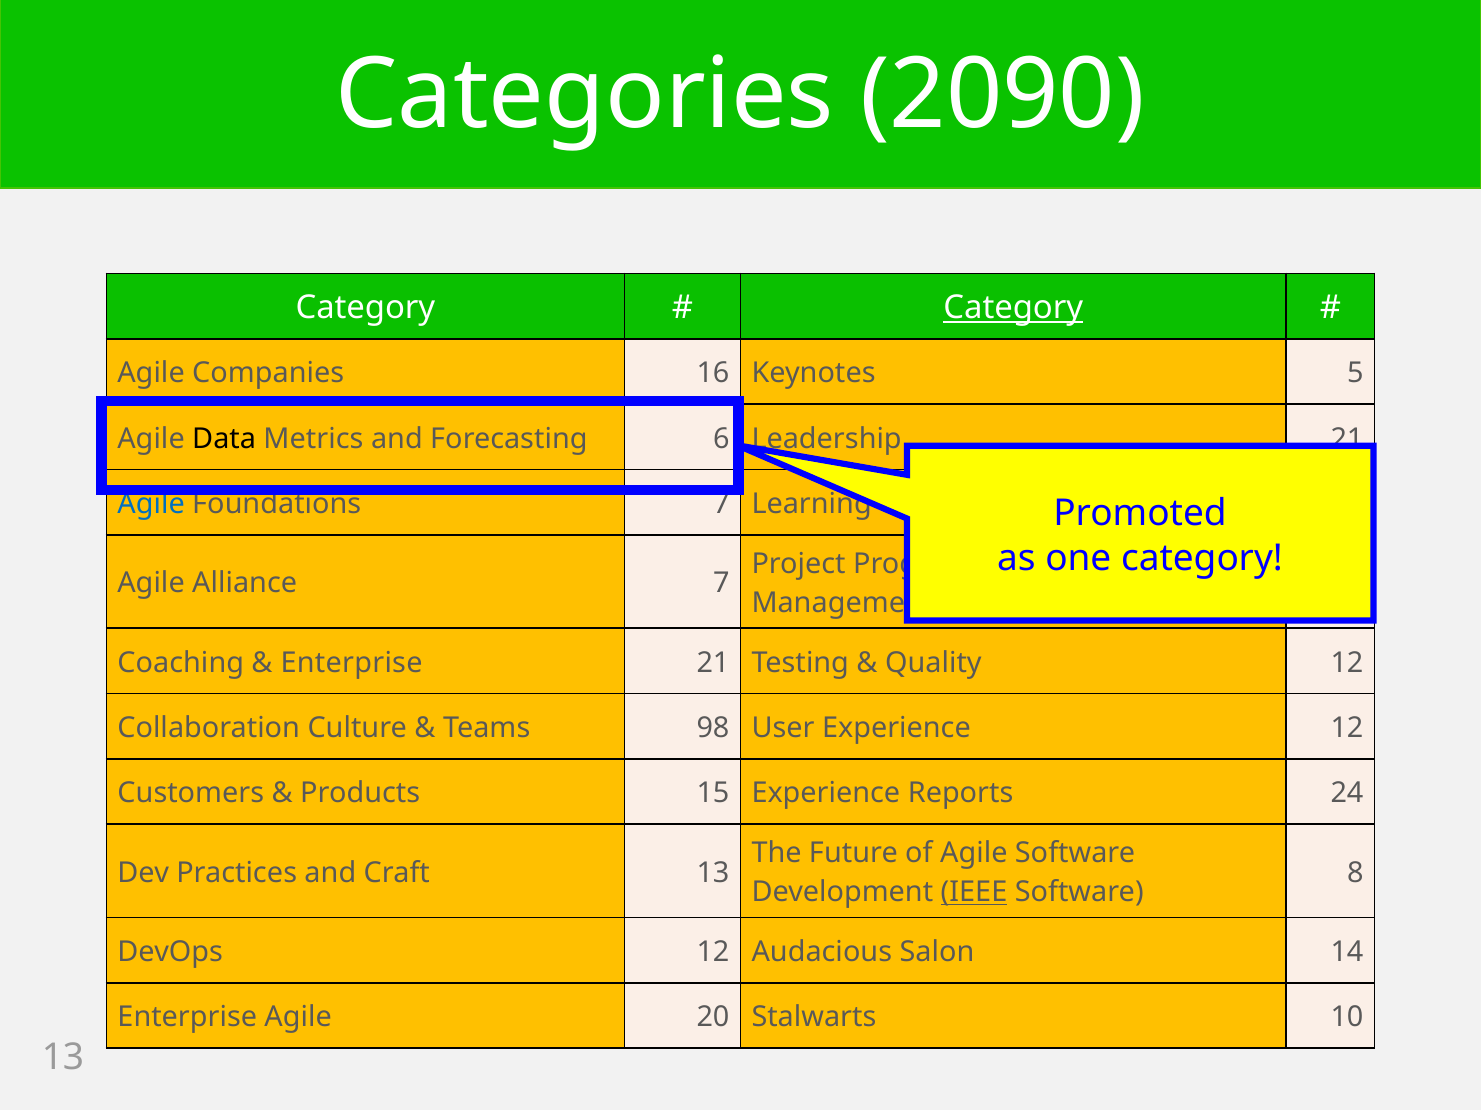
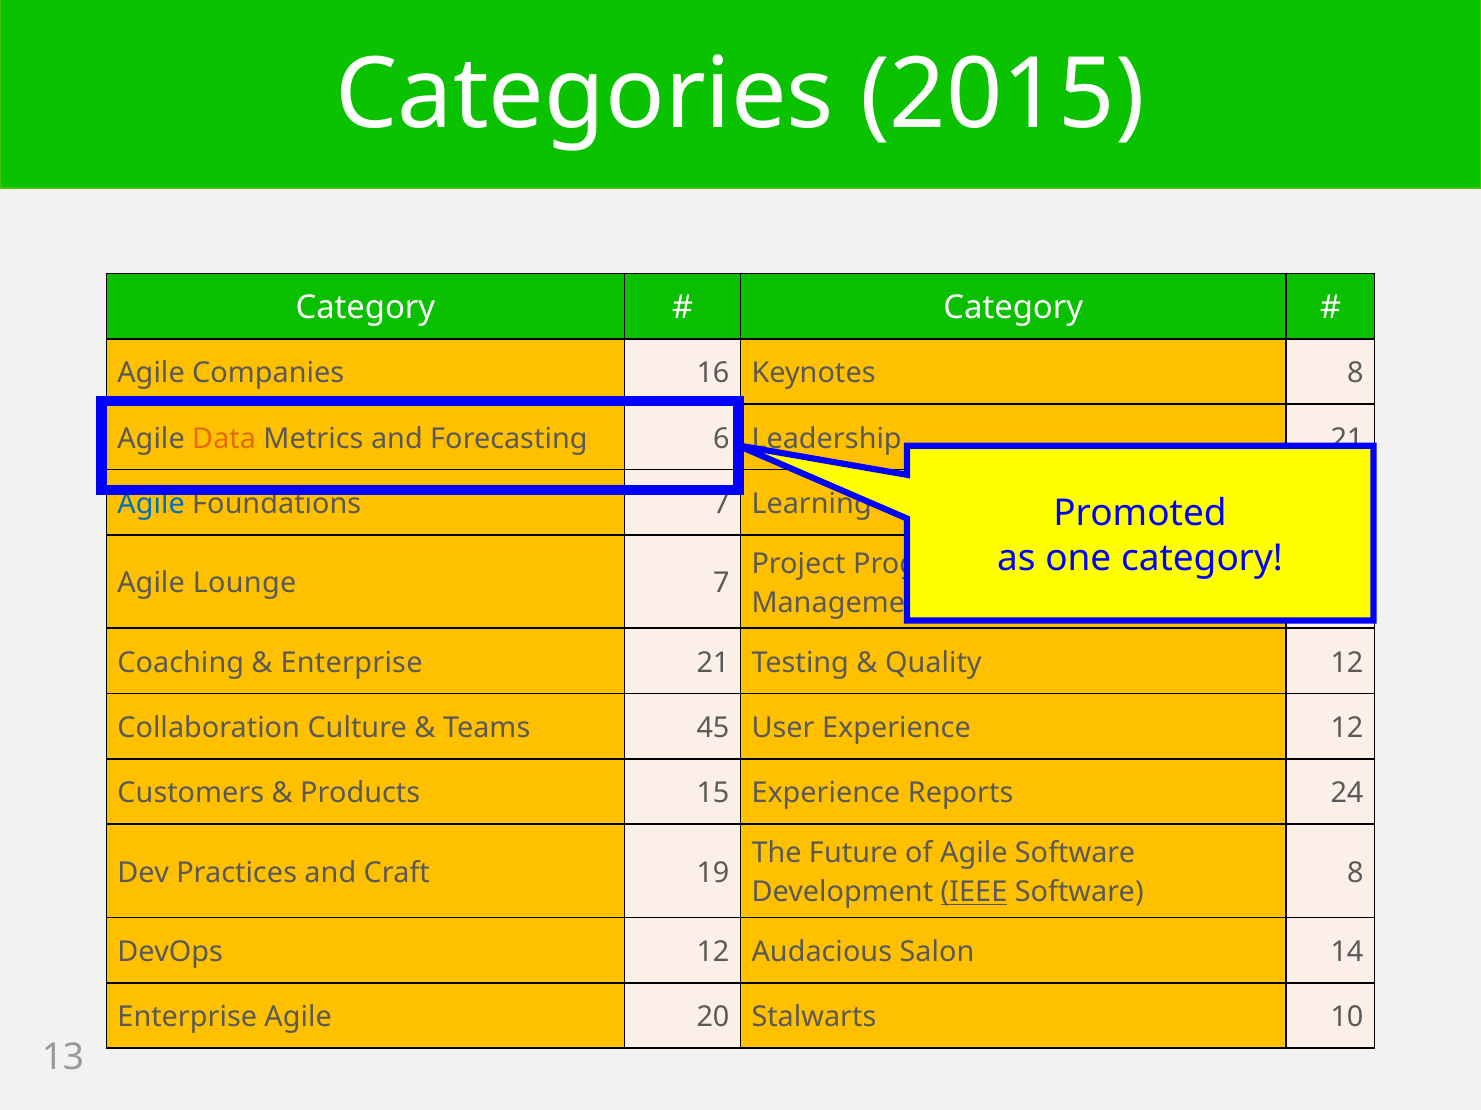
2090: 2090 -> 2015 (1003, 95)
Category underline: present -> none (1013, 308)
Keynotes 5: 5 -> 8 (1355, 373)
Data colour: black -> orange (224, 439)
Alliance: Alliance -> Lounge (245, 584)
98: 98 -> 45 (713, 728)
Craft 13: 13 -> 19 (713, 873)
